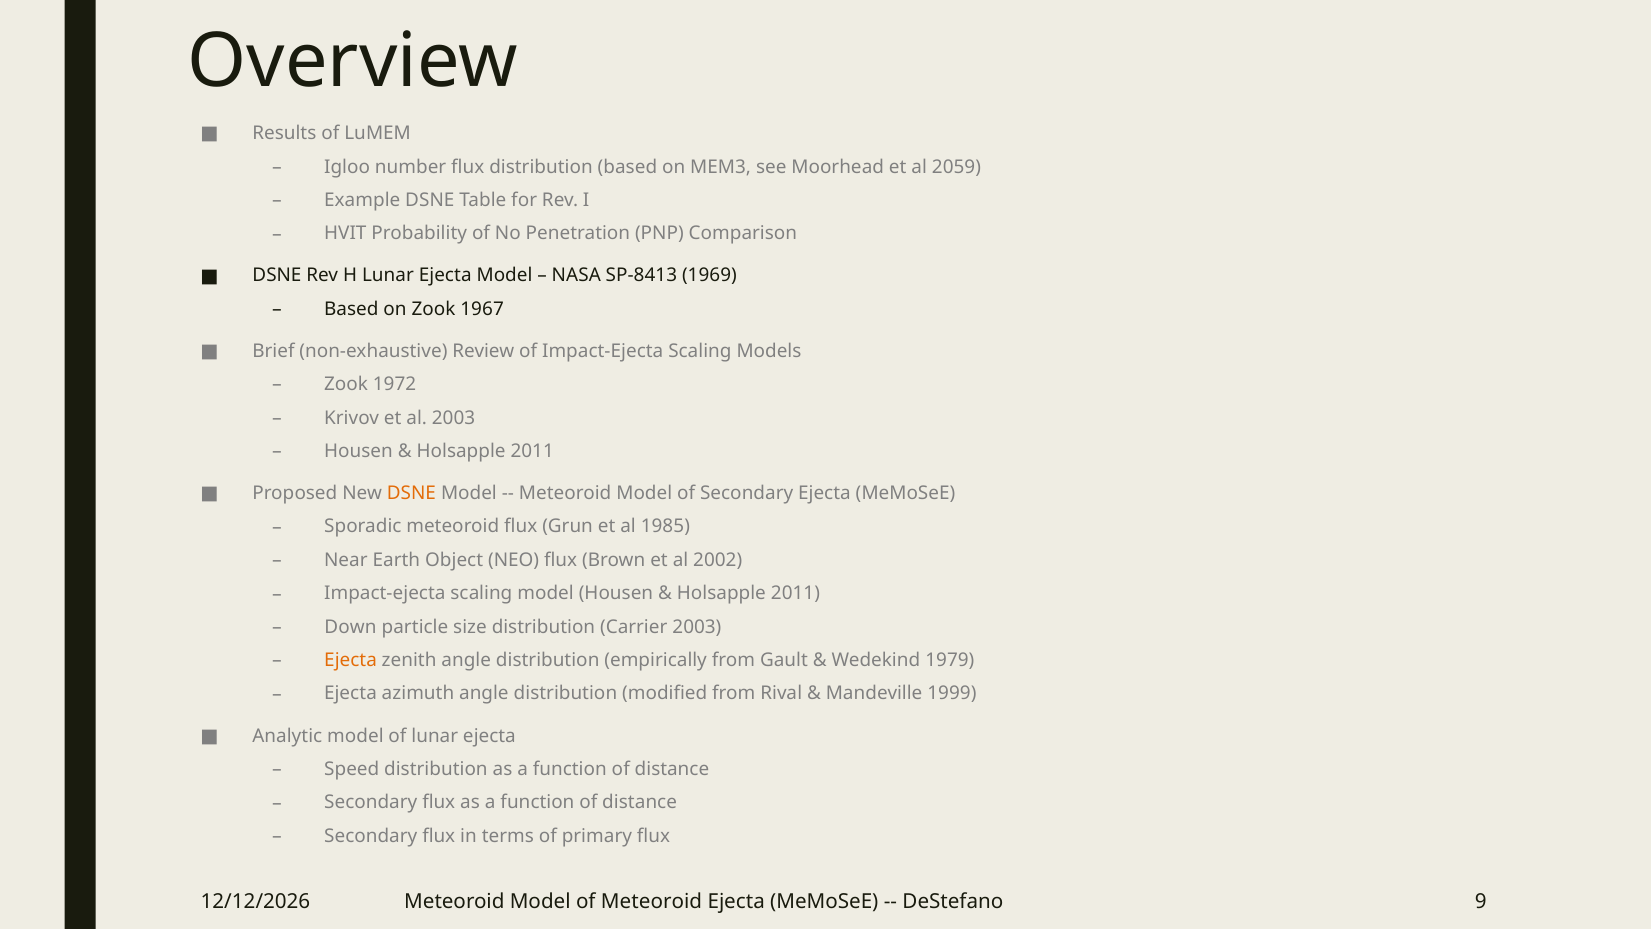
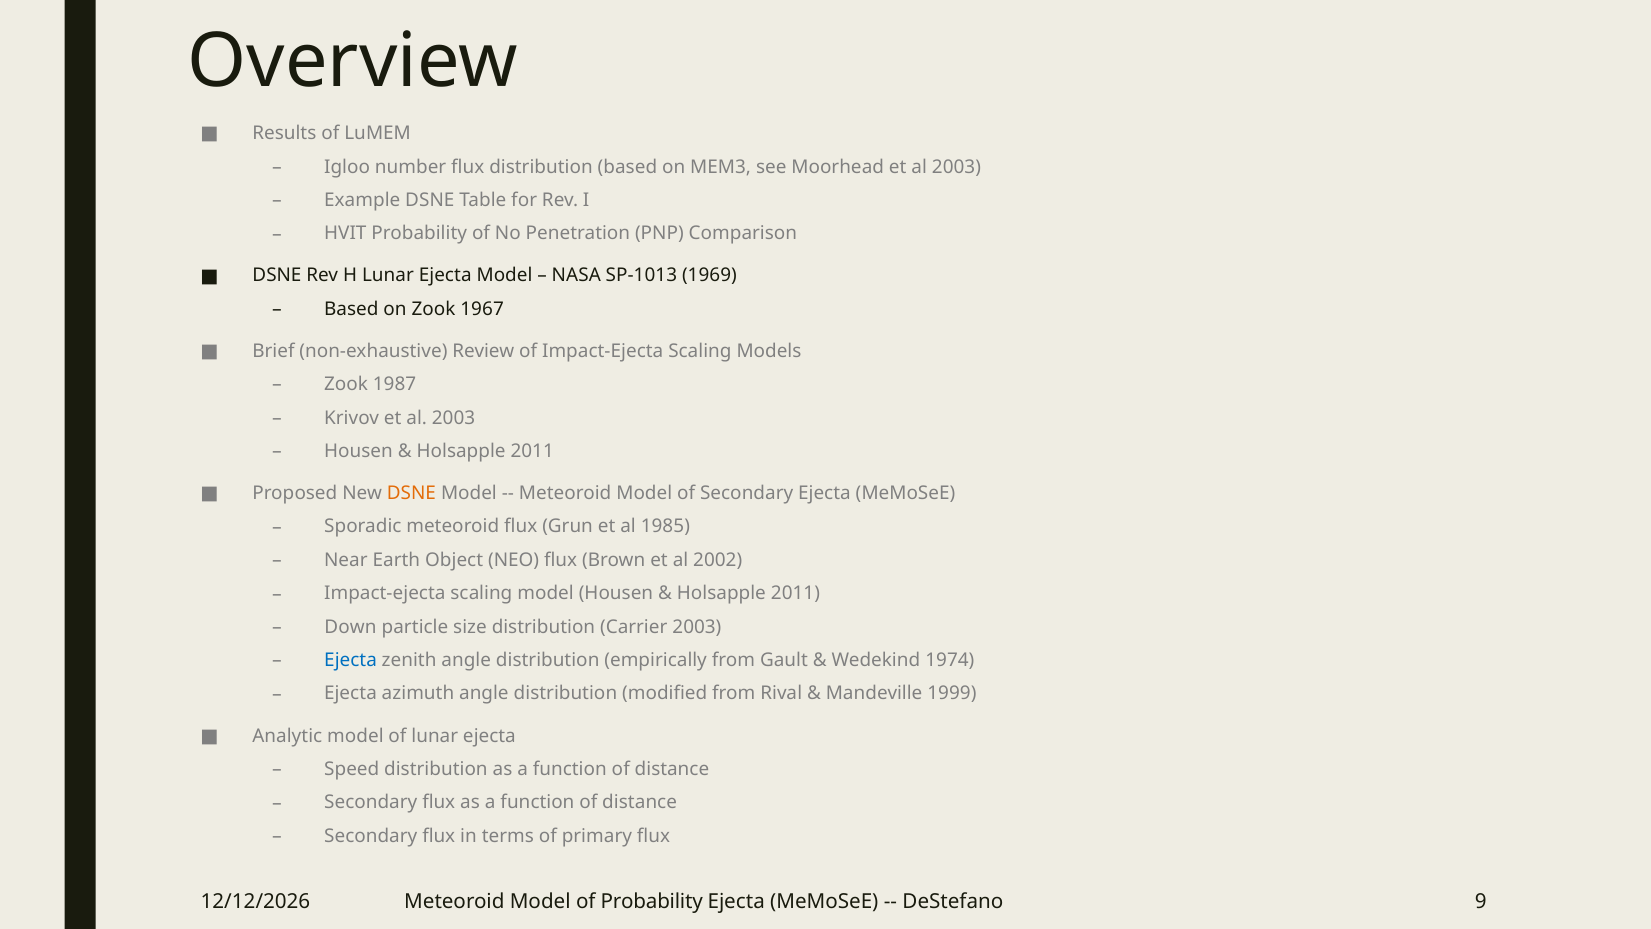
Moorhead et al 2059: 2059 -> 2003 (956, 167)
SP-8413: SP-8413 -> SP-1013 (641, 276)
1972: 1972 -> 1987 (395, 384)
Ejecta colour: orange -> blue (351, 660)
1979: 1979 -> 1974 (950, 660)
of Meteoroid: Meteoroid -> Probability (652, 901)
